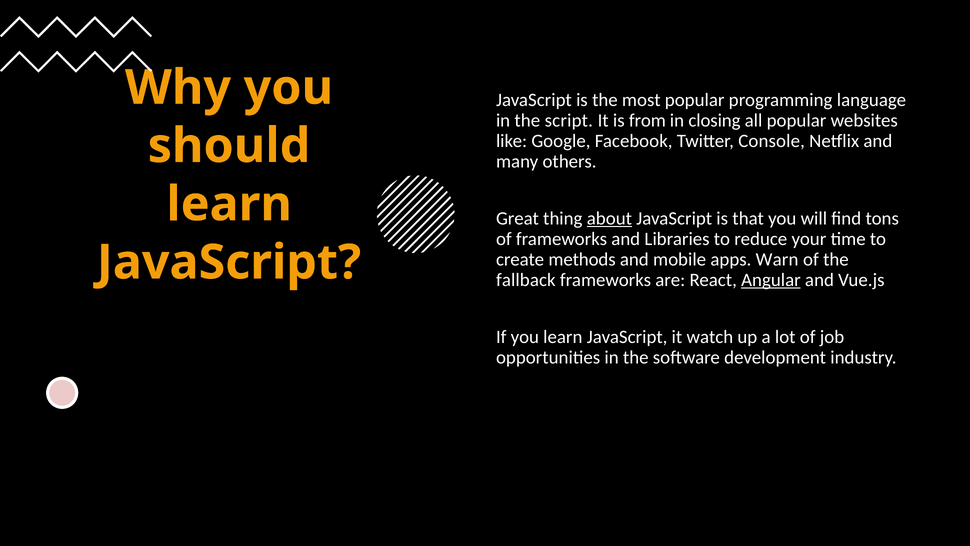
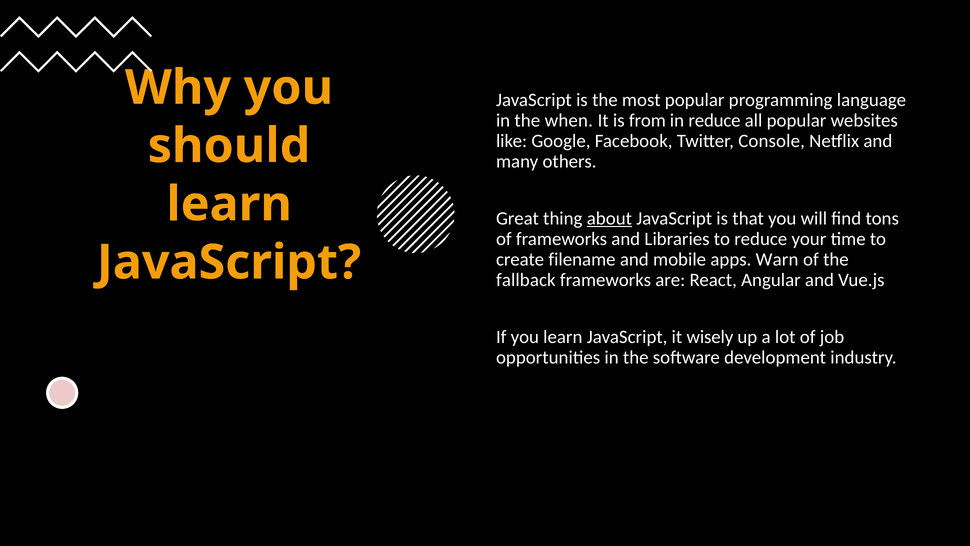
script: script -> when (569, 121)
in closing: closing -> reduce (715, 121)
methods: methods -> filename (582, 259)
Angular underline: present -> none (771, 280)
watch: watch -> wisely (710, 337)
